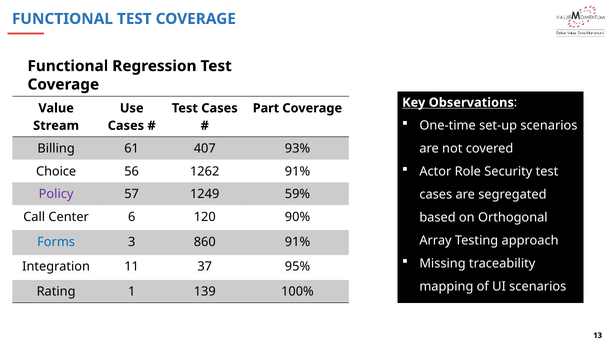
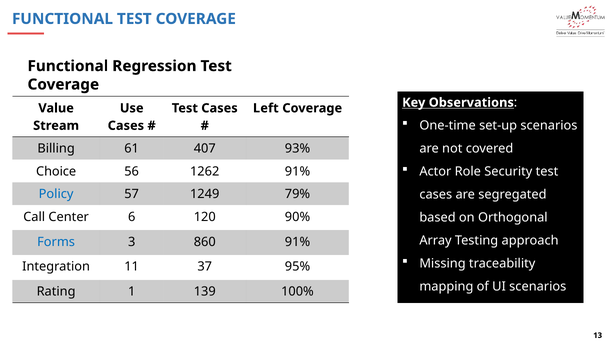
Part: Part -> Left (266, 108)
Policy colour: purple -> blue (56, 194)
59%: 59% -> 79% (297, 194)
